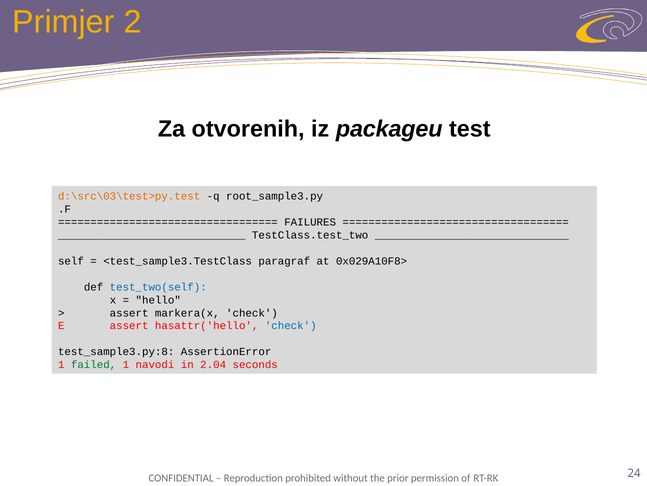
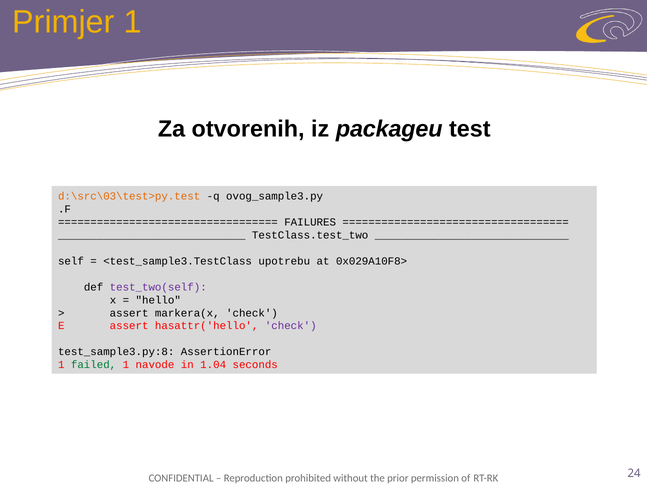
Primjer 2: 2 -> 1 (133, 22)
root_sample3.py: root_sample3.py -> ovog_sample3.py (275, 196)
paragraf: paragraf -> upotrebu (284, 261)
test_two(self colour: blue -> purple (158, 287)
check colour: blue -> purple (291, 325)
navodi: navodi -> navode (155, 364)
2.04: 2.04 -> 1.04 (213, 364)
